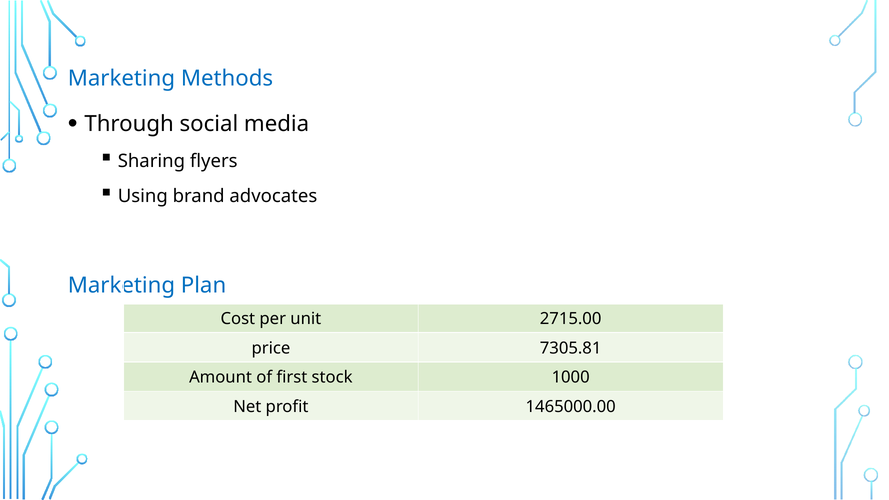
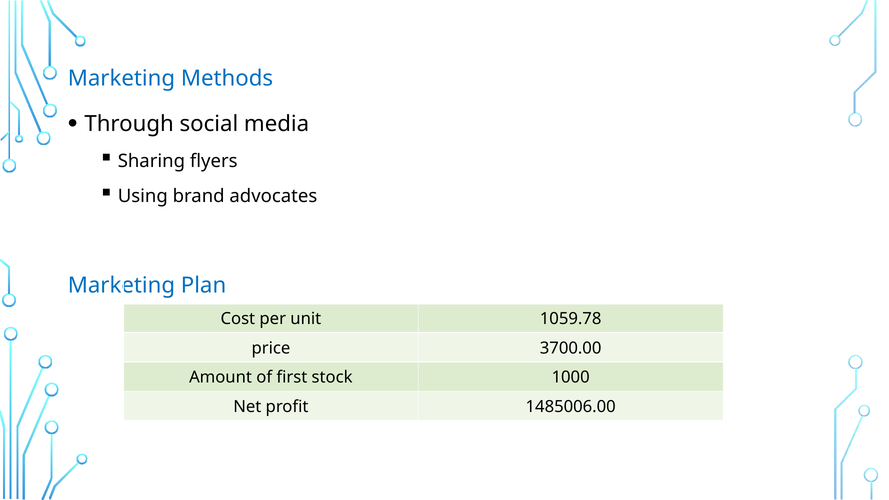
2715.00: 2715.00 -> 1059.78 (571, 319)
7305.81: 7305.81 -> 3700.00 (571, 348)
1465000.00: 1465000.00 -> 1485006.00 (571, 407)
